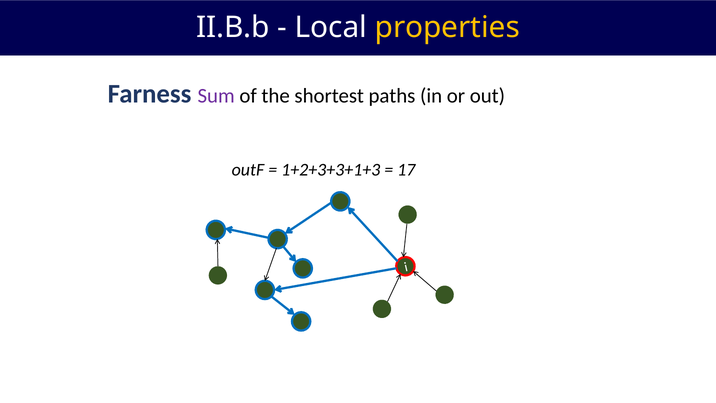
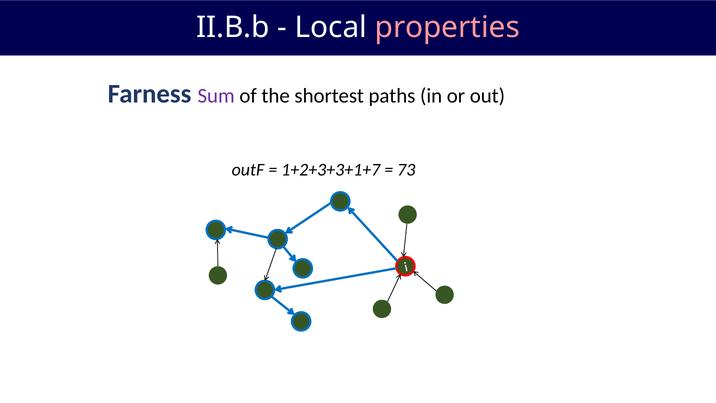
properties colour: yellow -> pink (447, 28)
1+2+3+3+1+3: 1+2+3+3+1+3 -> 1+2+3+3+1+7 (331, 170)
17: 17 -> 73 (406, 170)
